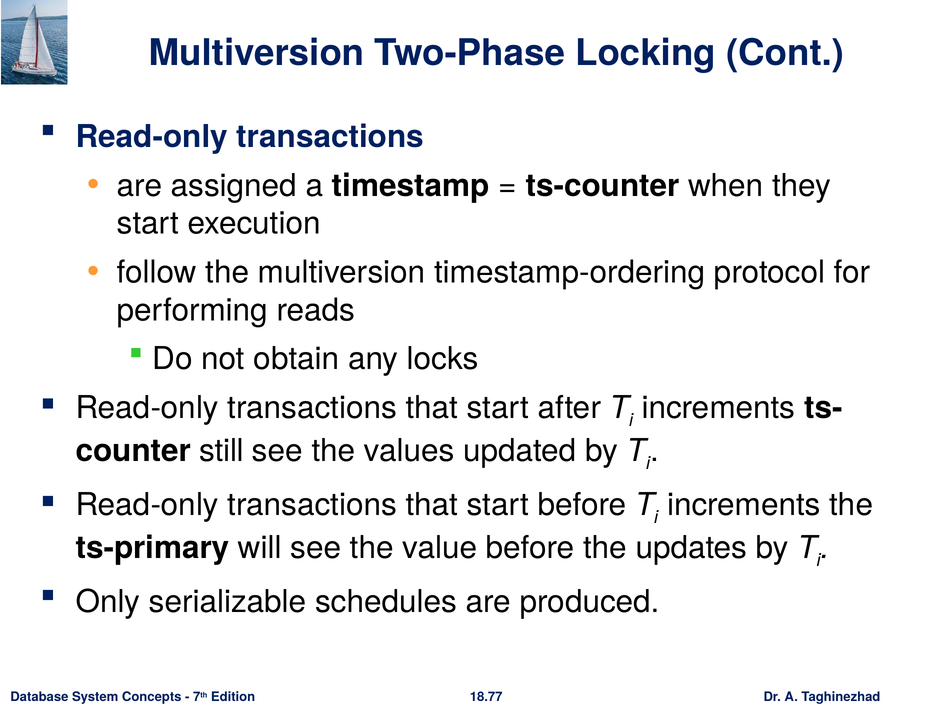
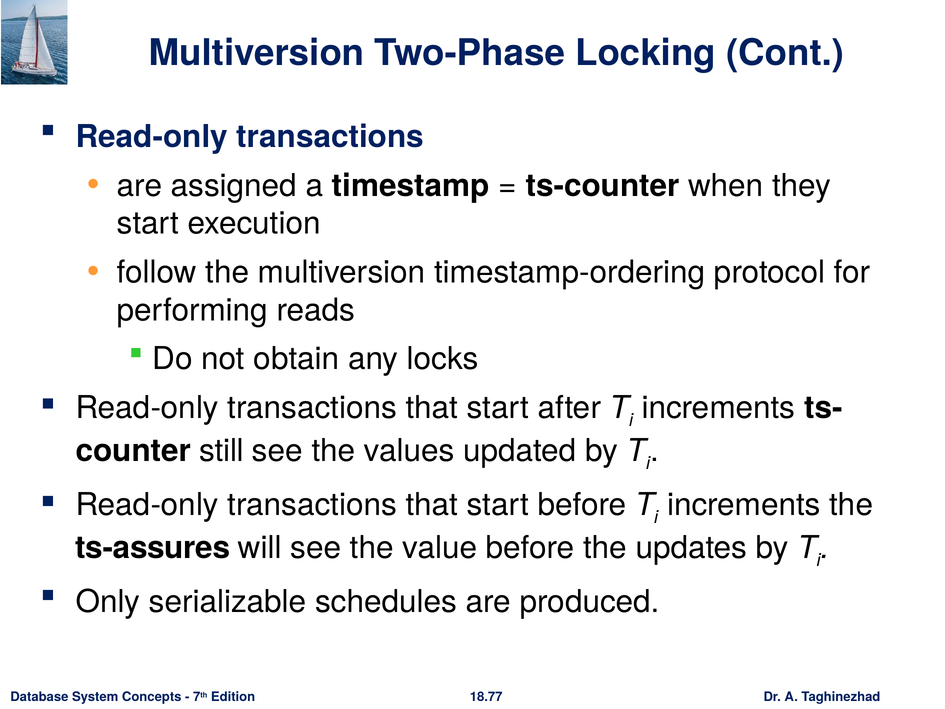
ts-primary: ts-primary -> ts-assures (153, 548)
